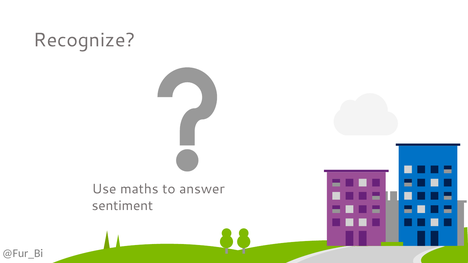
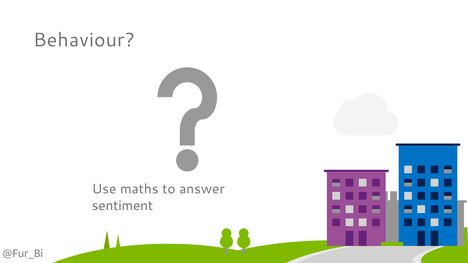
Recognize: Recognize -> Behaviour (84, 40)
